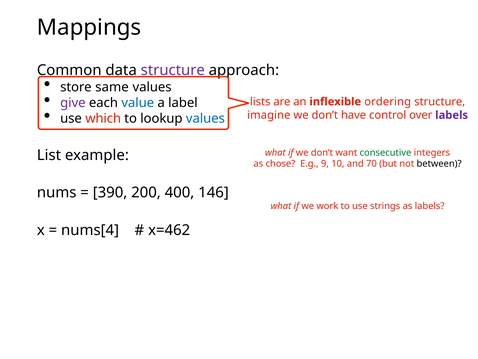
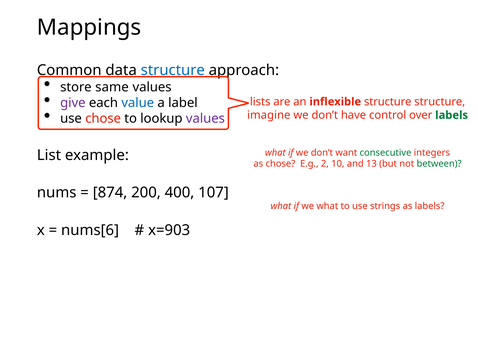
structure colour: purple -> blue (173, 70)
inflexible ordering: ordering -> structure (388, 102)
use which: which -> chose (103, 118)
values colour: blue -> purple (205, 118)
labels colour: purple -> green (452, 115)
9: 9 -> 2 (325, 164)
70: 70 -> 13 (371, 164)
between colour: black -> green (439, 164)
390: 390 -> 874 (110, 192)
146: 146 -> 107 (213, 192)
we work: work -> what (327, 206)
nums[4: nums[4 -> nums[6 (90, 230)
x=462: x=462 -> x=903 (169, 230)
